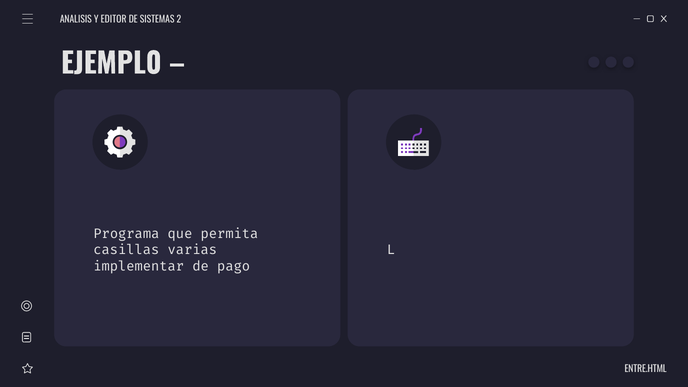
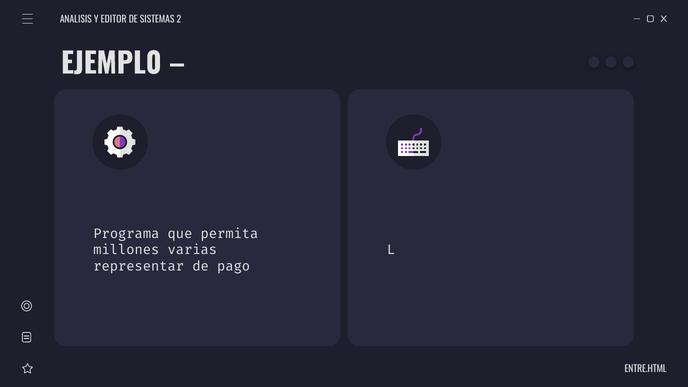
casillas: casillas -> millones (126, 250)
implementar: implementar -> representar (139, 266)
